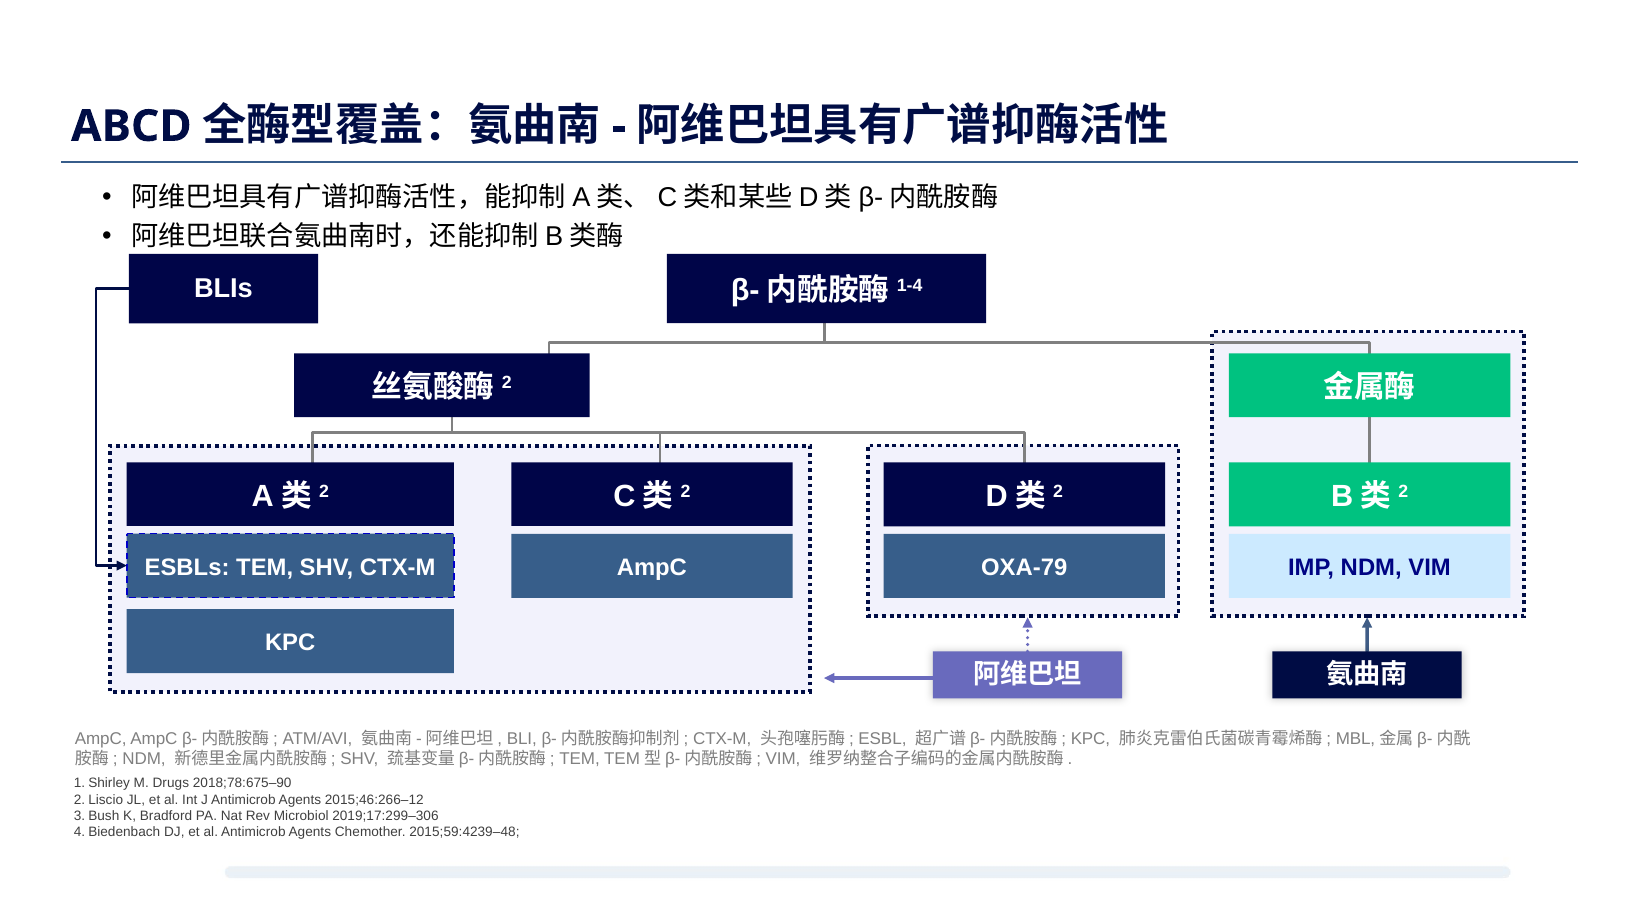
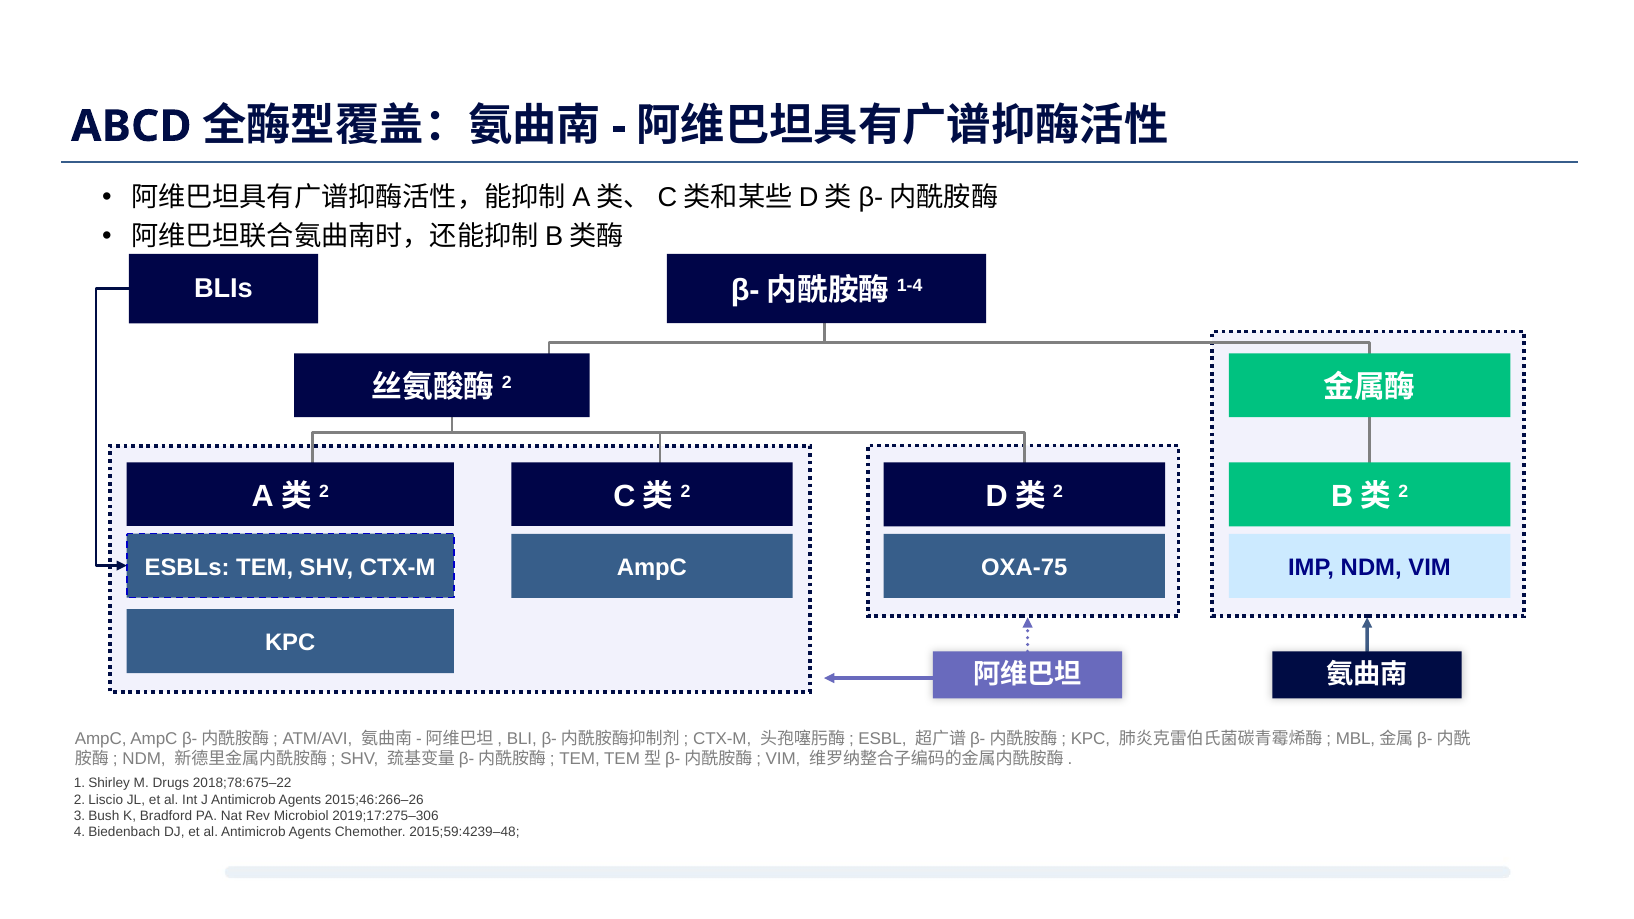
OXA-79: OXA-79 -> OXA-75 (1024, 568)
2018;78:675–90: 2018;78:675–90 -> 2018;78:675–22 (242, 783)
2015;46:266–12: 2015;46:266–12 -> 2015;46:266–26 (374, 800)
2019;17:299–306: 2019;17:299–306 -> 2019;17:275–306 (385, 816)
